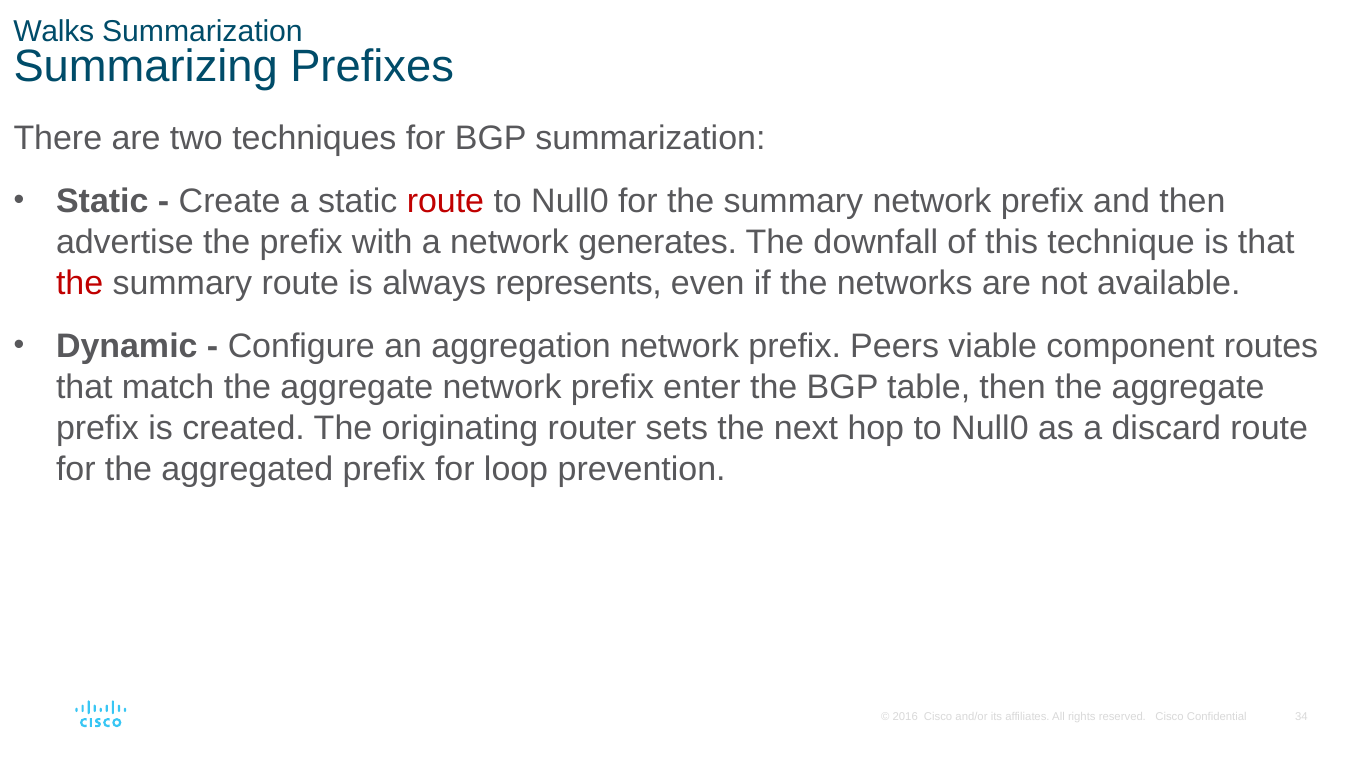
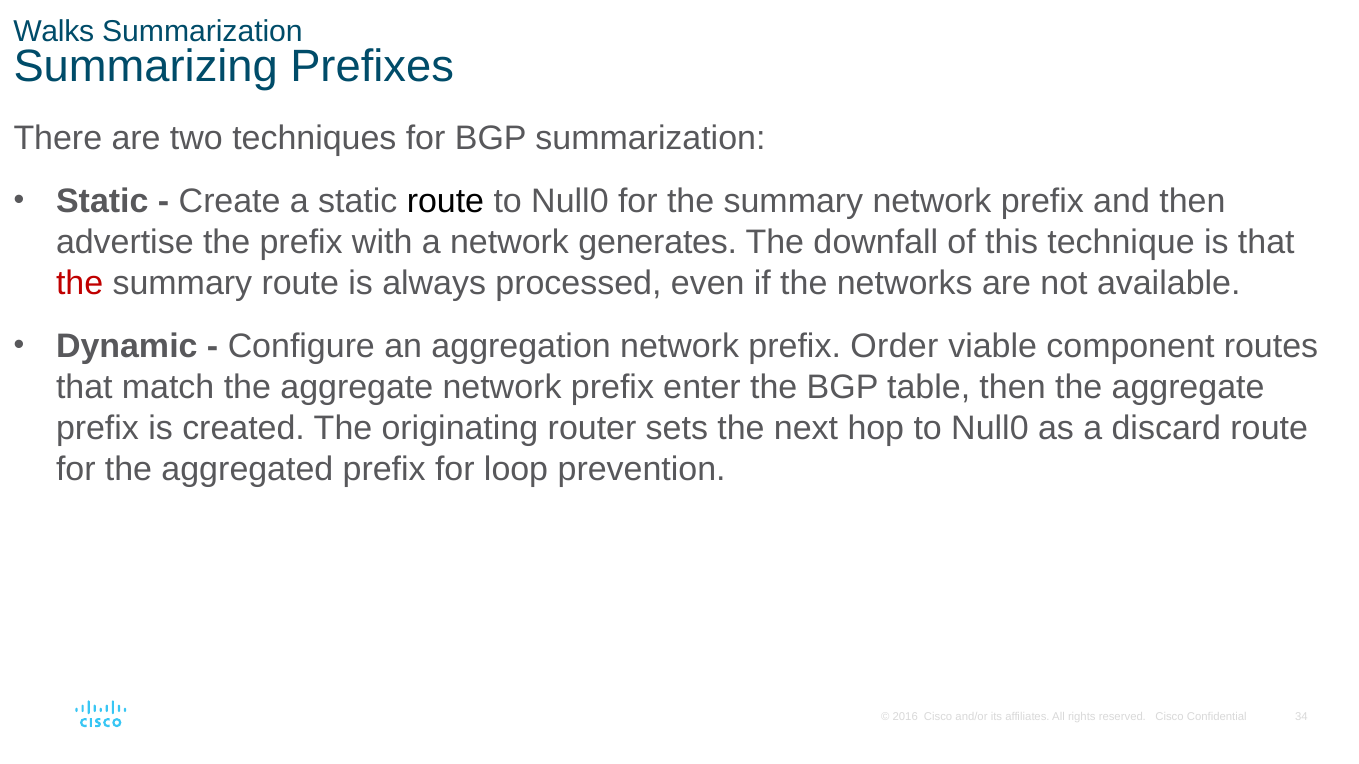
route colour: red -> black (445, 202)
represents: represents -> processed (578, 283)
Peers: Peers -> Order (894, 347)
